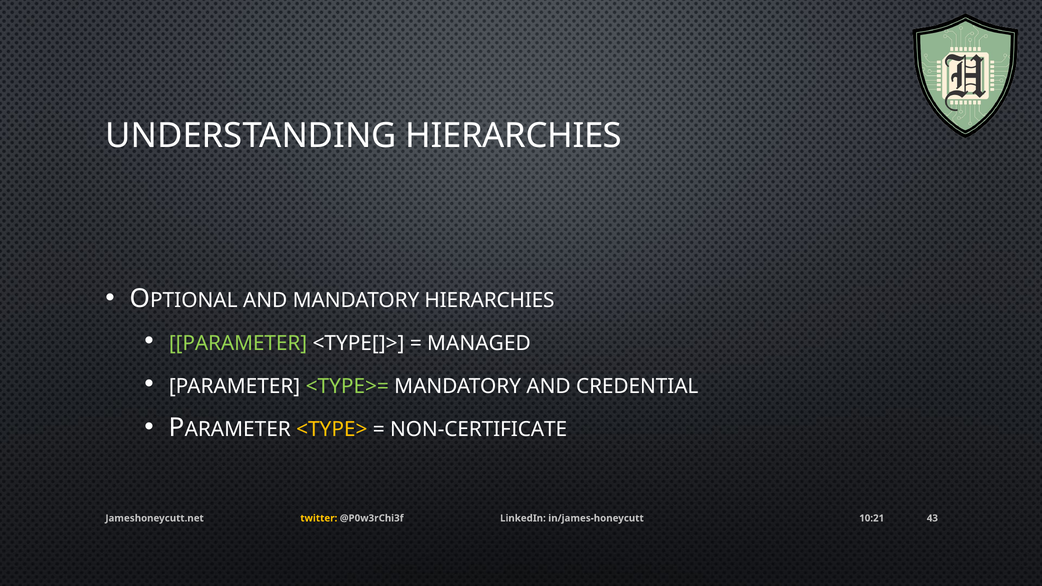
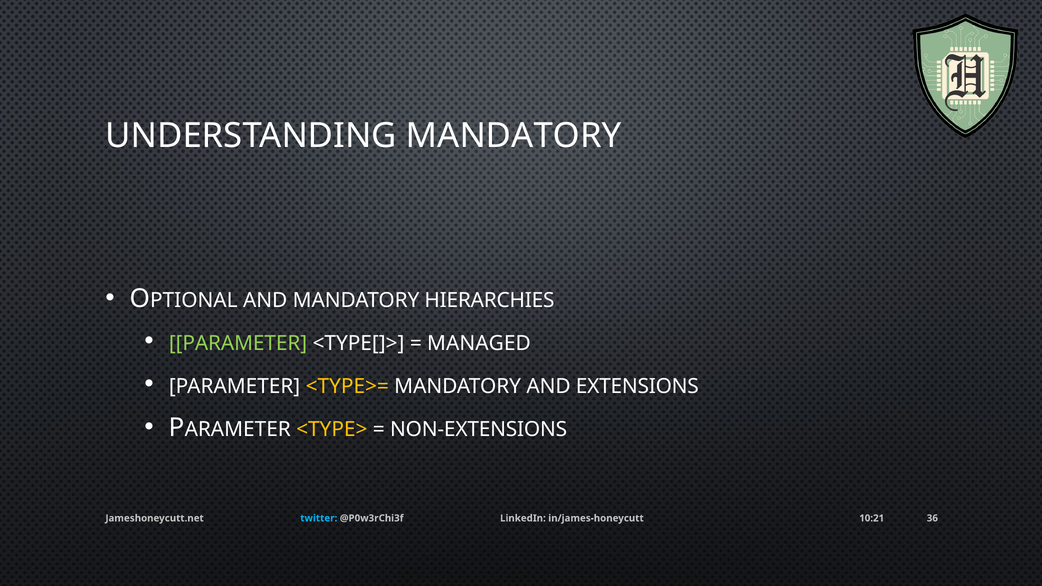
UNDERSTANDING HIERARCHIES: HIERARCHIES -> MANDATORY (514, 136)
<TYPE>= colour: light green -> yellow (347, 386)
CREDENTIAL: CREDENTIAL -> EXTENSIONS (637, 386)
NON-CERTIFICATE: NON-CERTIFICATE -> NON-EXTENSIONS (479, 429)
twitter colour: yellow -> light blue (319, 518)
43: 43 -> 36 (932, 518)
